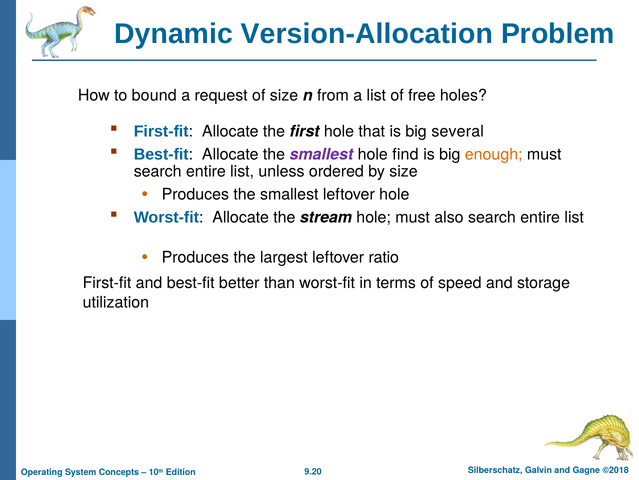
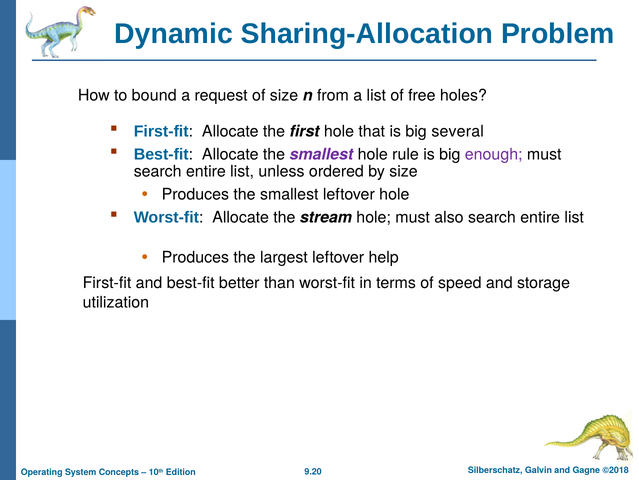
Version-Allocation: Version-Allocation -> Sharing-Allocation (367, 34)
find: find -> rule (405, 154)
enough colour: orange -> purple (494, 154)
ratio: ratio -> help (384, 257)
